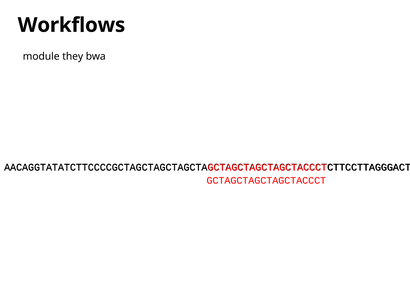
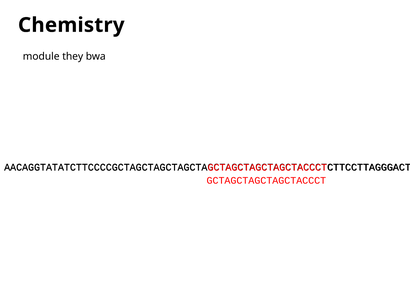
Workflows: Workflows -> Chemistry (71, 25)
